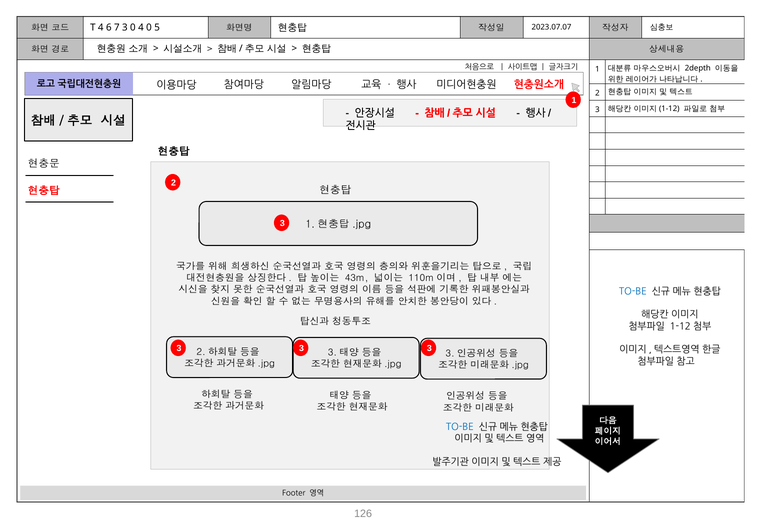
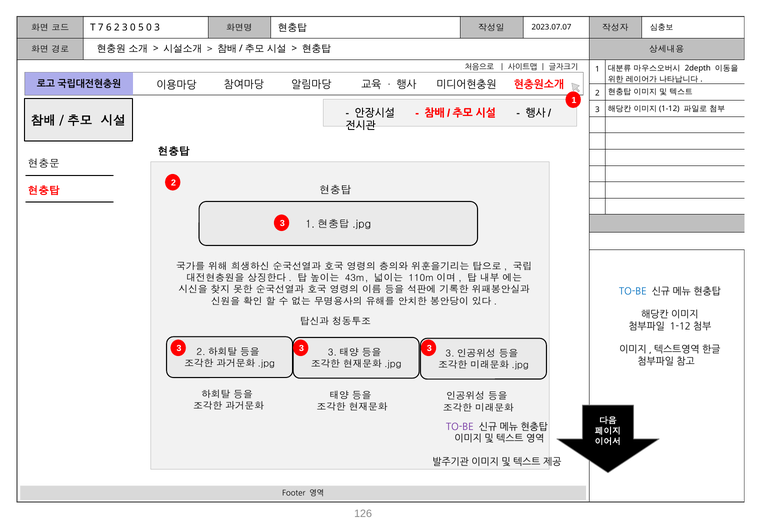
T 4: 4 -> 7 (101, 28)
6 7: 7 -> 2 (117, 28)
0 4: 4 -> 5 (141, 28)
0 5: 5 -> 3 (157, 28)
TO-BE colour: blue -> purple (460, 427)
